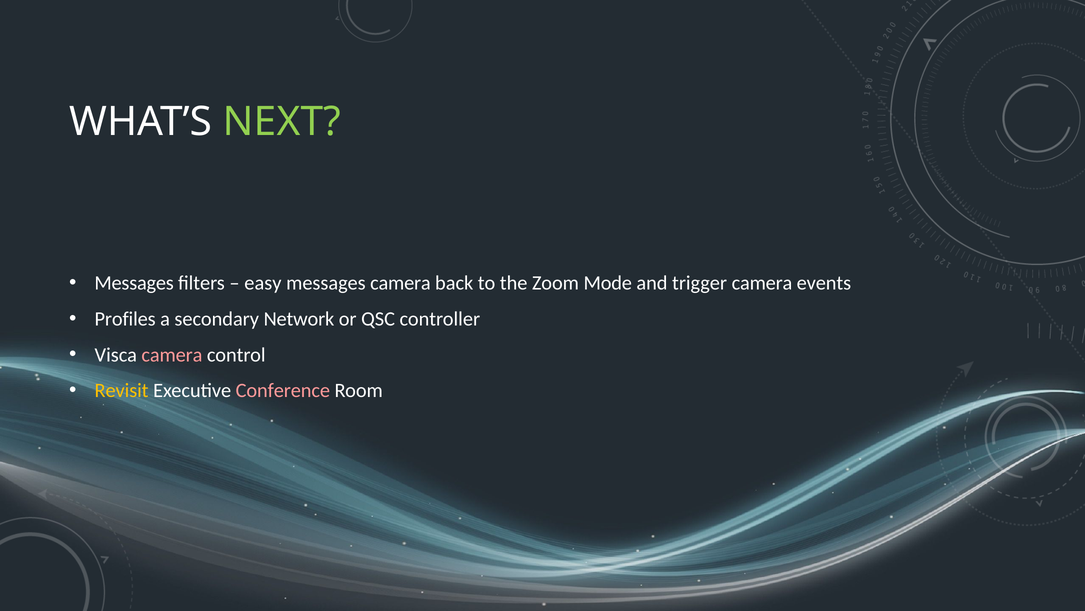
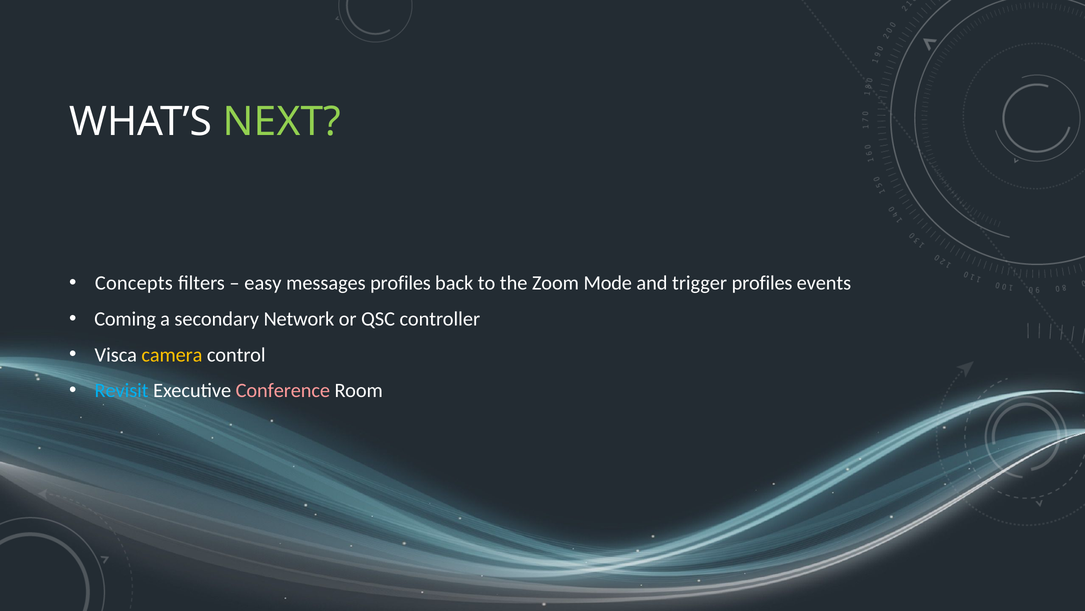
Messages: Messages -> Concepts (134, 283)
messages camera: camera -> profiles (400, 283)
trigger camera: camera -> profiles (762, 283)
Profiles: Profiles -> Coming (125, 319)
camera colour: pink -> yellow (172, 354)
Revisit colour: yellow -> light blue (122, 390)
